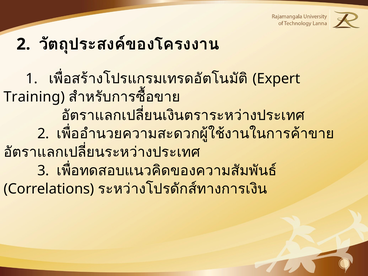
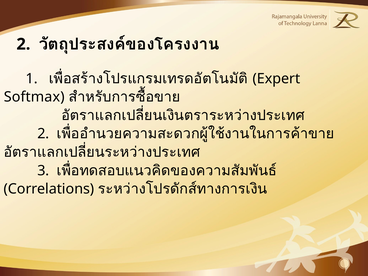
Training: Training -> Softmax (34, 97)
